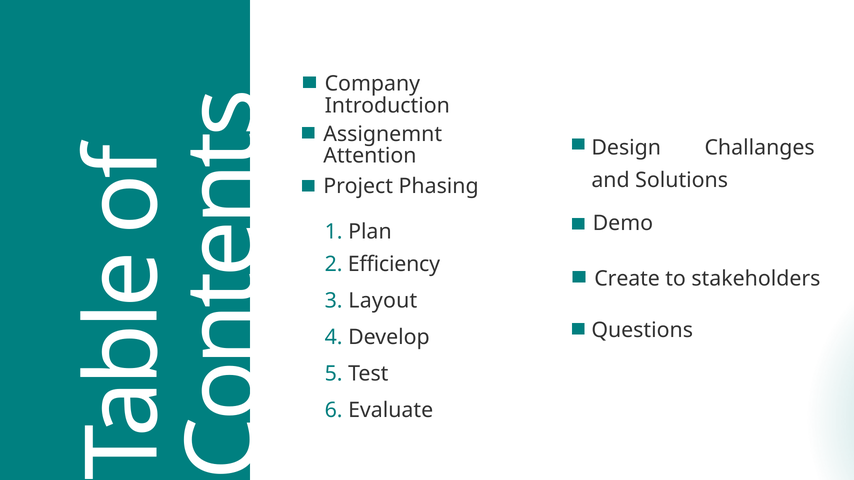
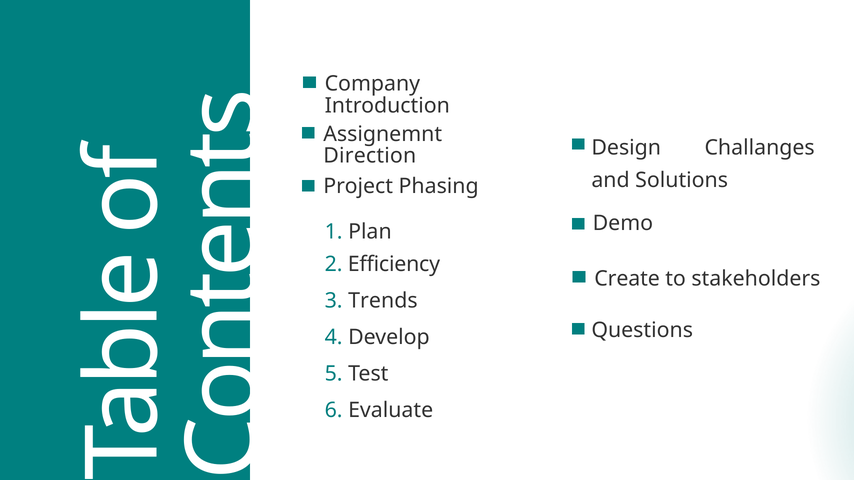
Attention: Attention -> Direction (370, 156)
Layout: Layout -> Trends (383, 301)
